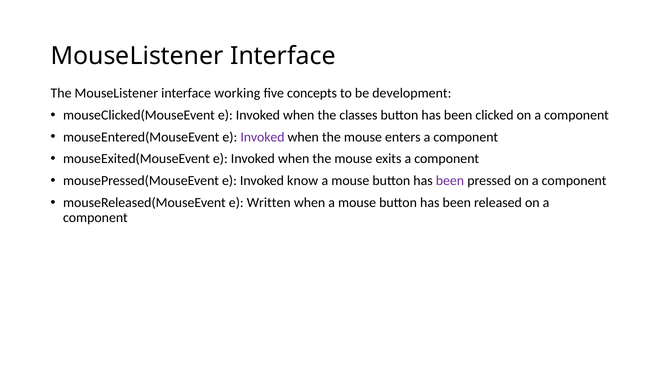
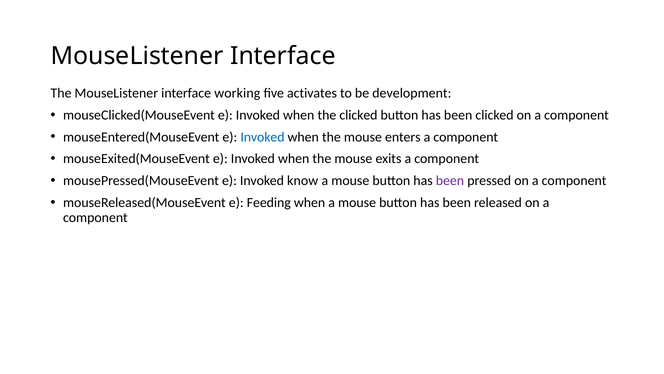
concepts: concepts -> activates (312, 93)
the classes: classes -> clicked (358, 115)
Invoked colour: purple -> blue (262, 137)
Written: Written -> Feeding (269, 202)
